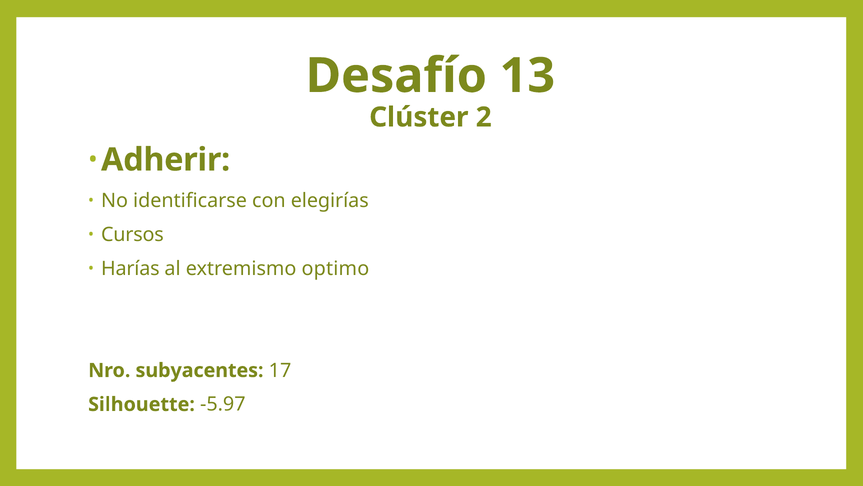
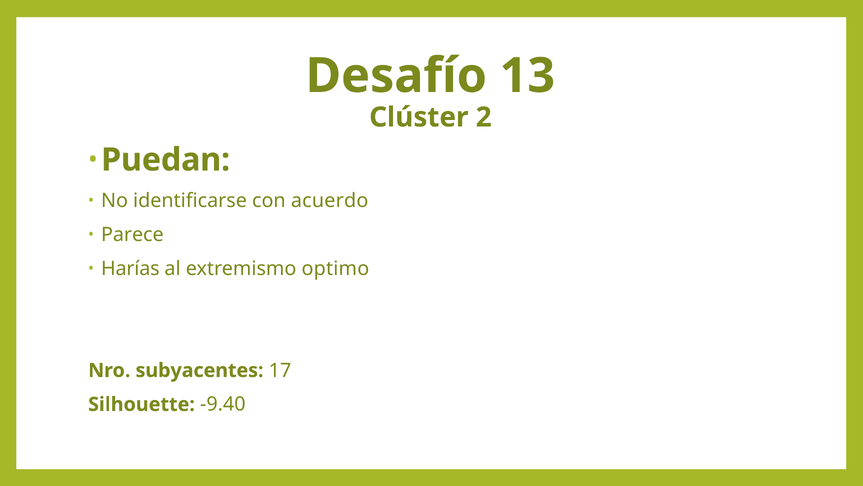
Adherir: Adherir -> Puedan (166, 160)
elegirías: elegirías -> acuerdo (330, 200)
Cursos: Cursos -> Parece (132, 234)
-5.97: -5.97 -> -9.40 (223, 404)
